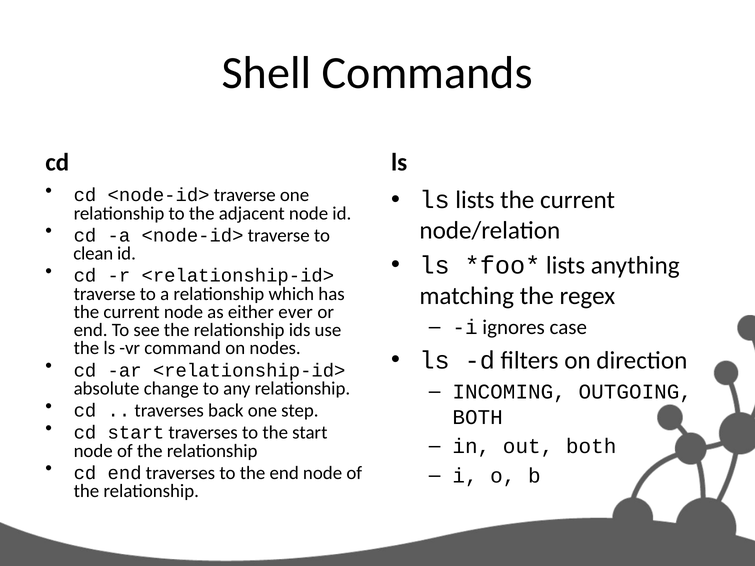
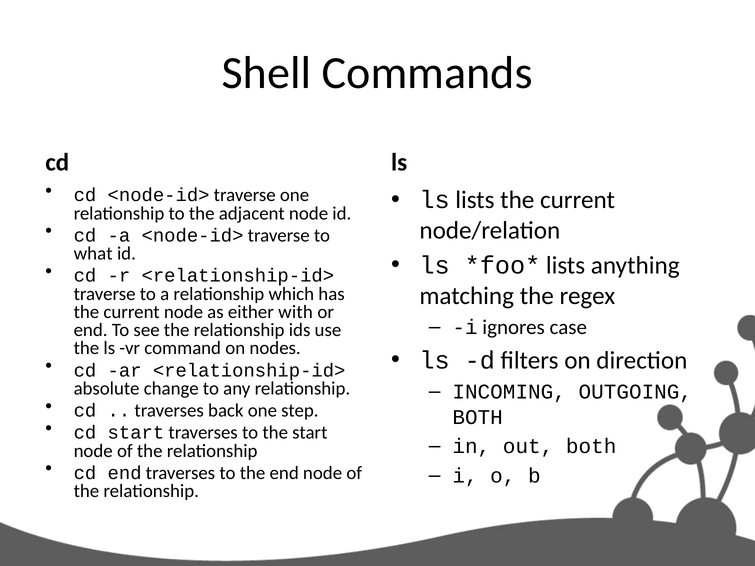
clean: clean -> what (93, 254)
ever: ever -> with (296, 312)
